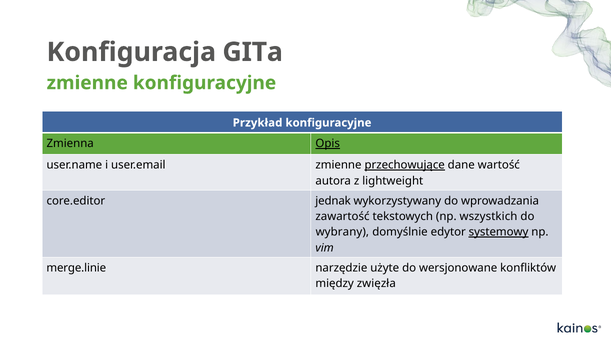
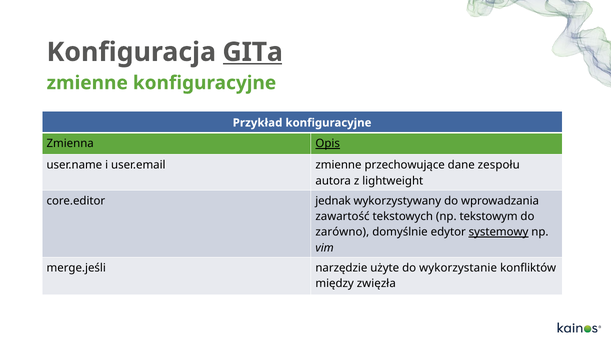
GITa underline: none -> present (253, 52)
przechowujące underline: present -> none (405, 165)
wartość: wartość -> zespołu (499, 165)
wszystkich: wszystkich -> tekstowym (489, 216)
wybrany: wybrany -> zarówno (342, 232)
merge.linie: merge.linie -> merge.jeśli (76, 268)
wersjonowane: wersjonowane -> wykorzystanie (458, 268)
